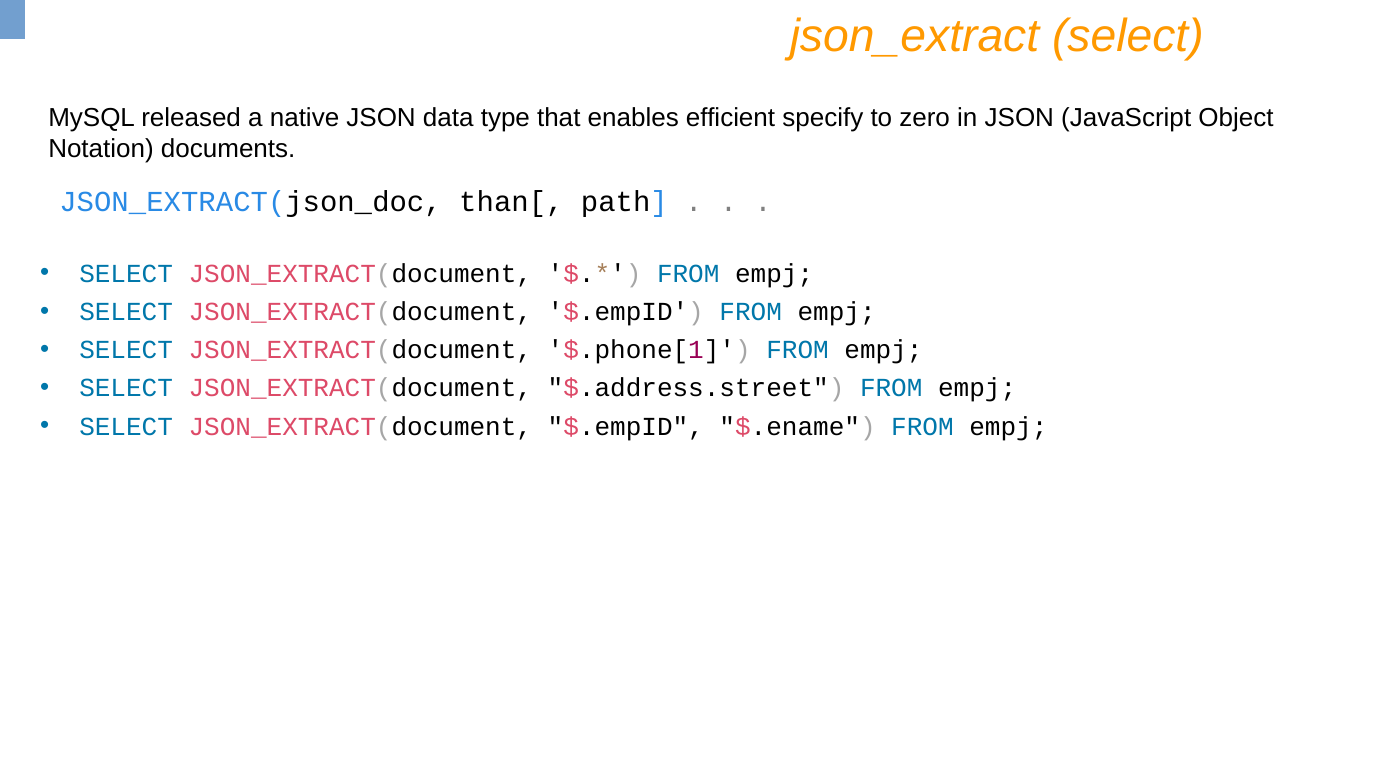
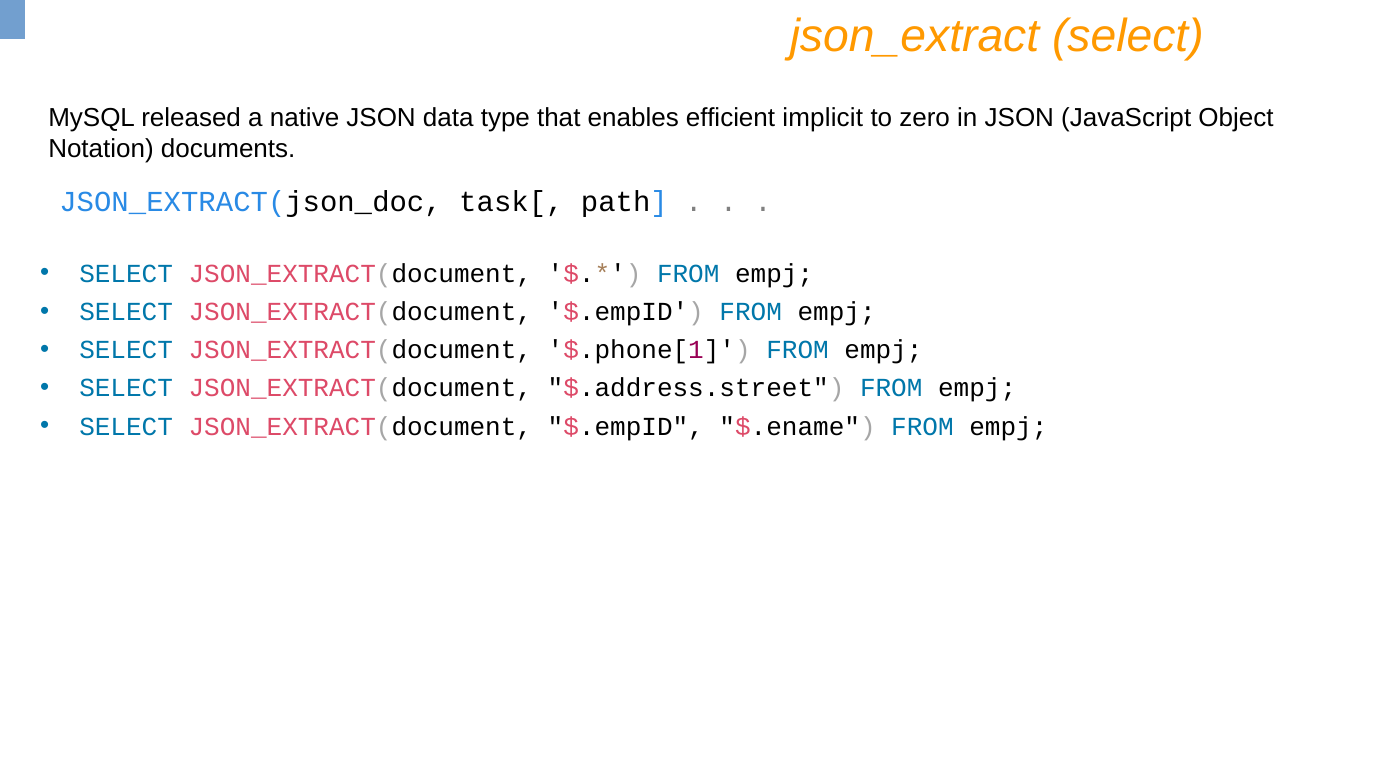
specify: specify -> implicit (823, 118)
than[: than[ -> task[ (511, 202)
